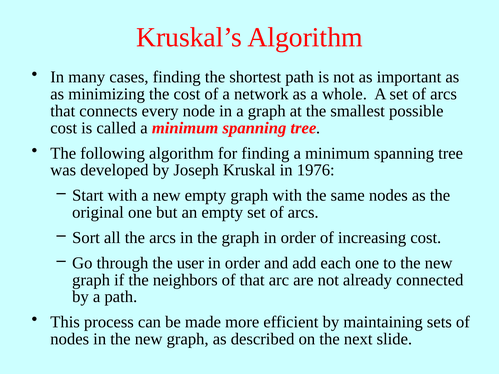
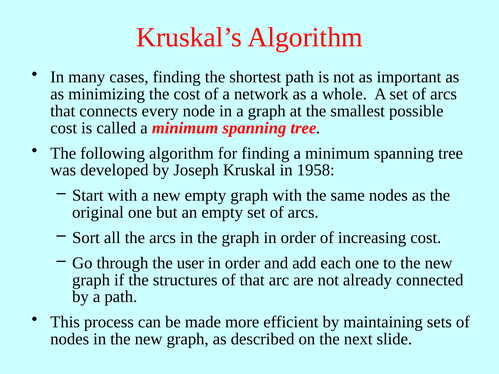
1976: 1976 -> 1958 (316, 170)
neighbors: neighbors -> structures (185, 280)
